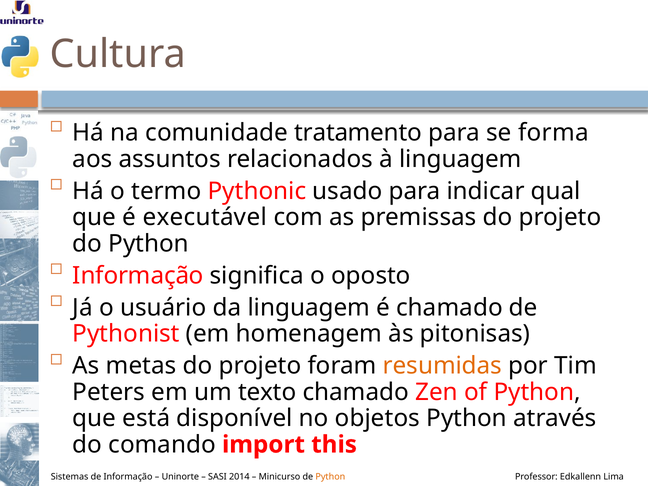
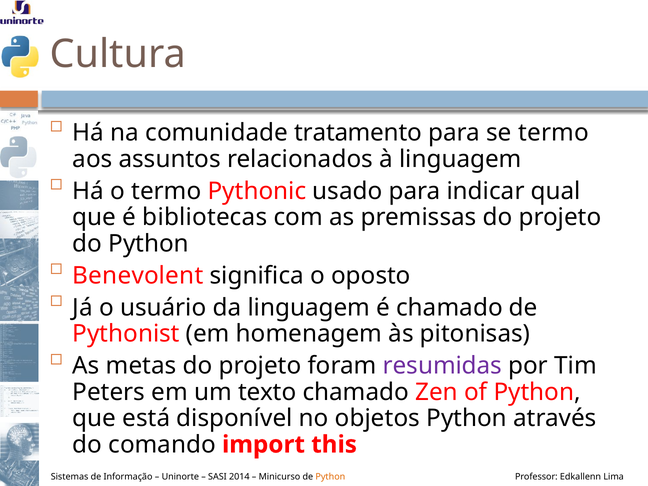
se forma: forma -> termo (554, 133)
executável: executável -> bibliotecas (205, 217)
Informação: Informação -> Benevolent (138, 276)
resumidas colour: orange -> purple (442, 366)
